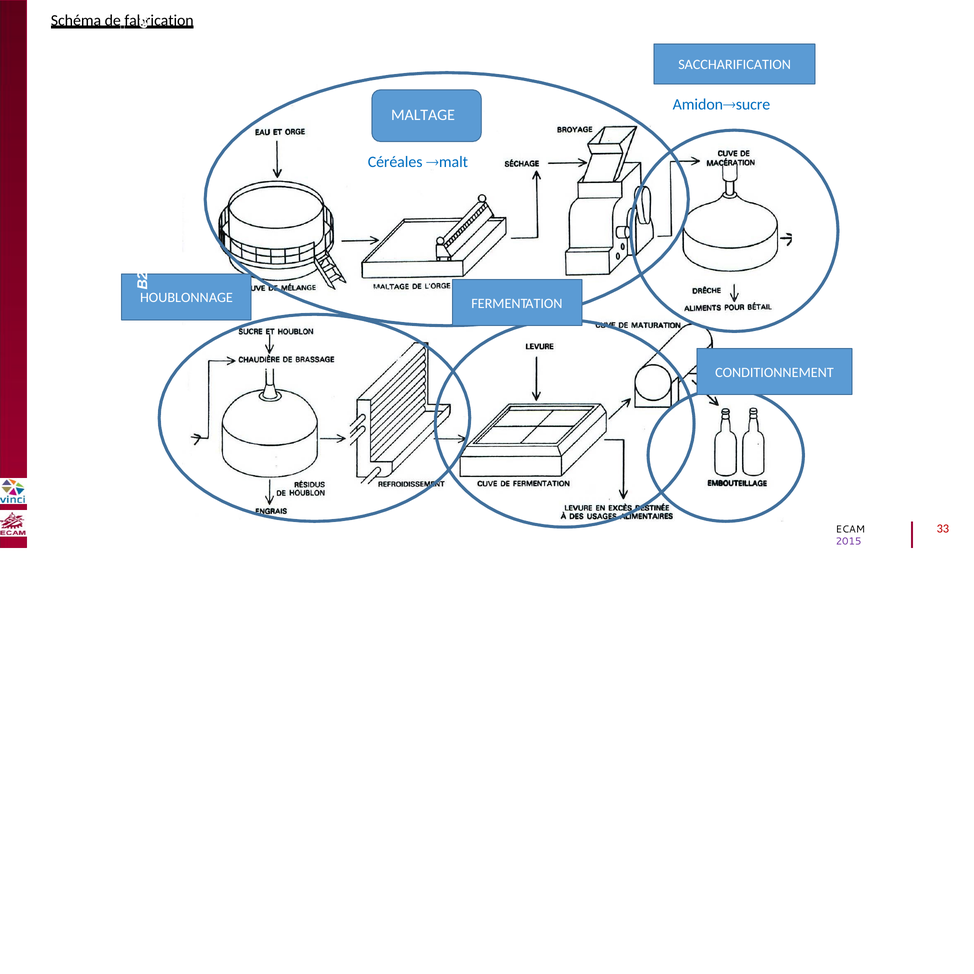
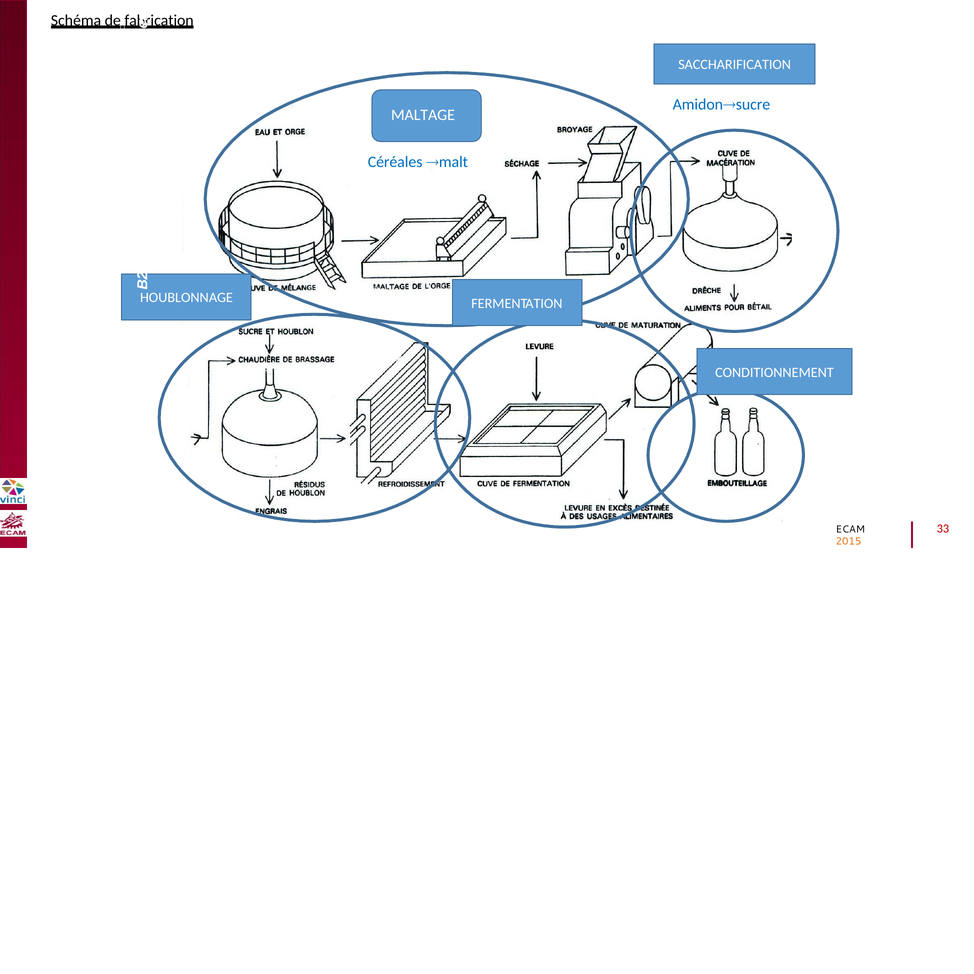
2015 colour: purple -> orange (849, 541)
